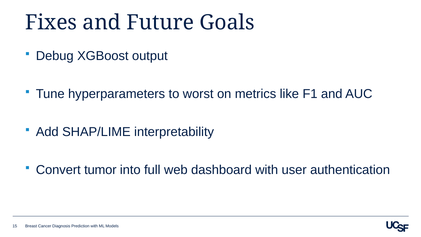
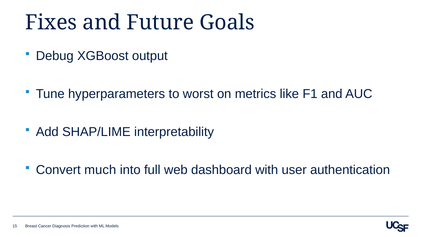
tumor: tumor -> much (100, 170)
